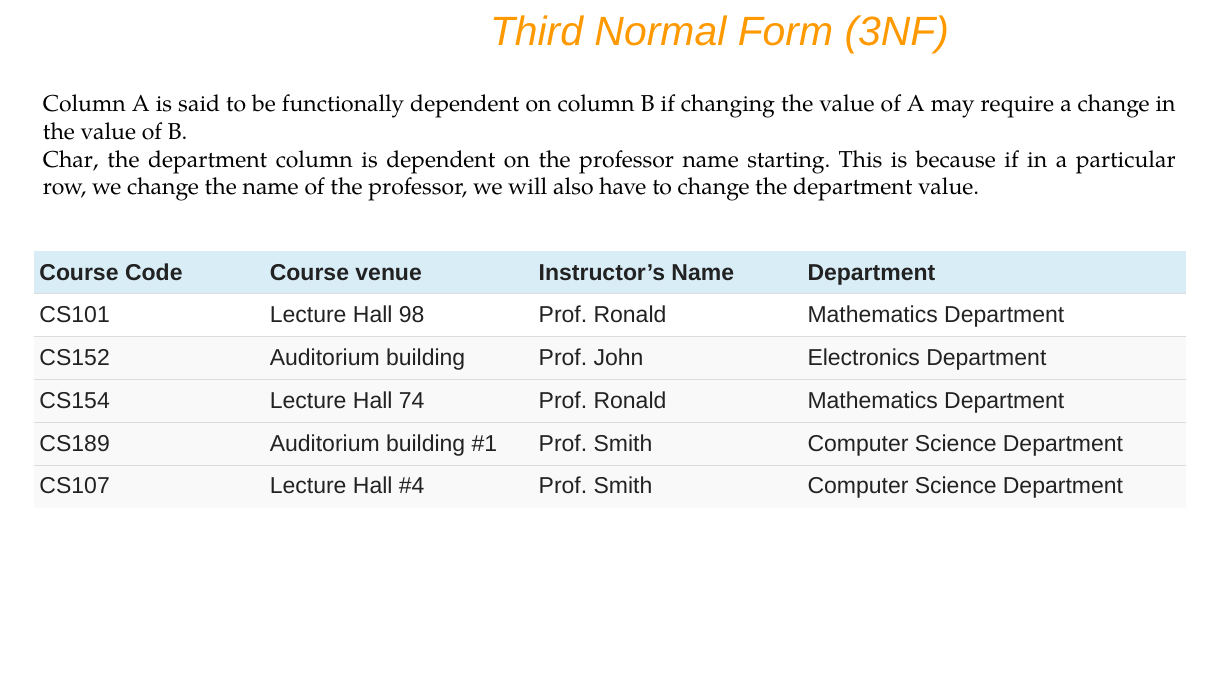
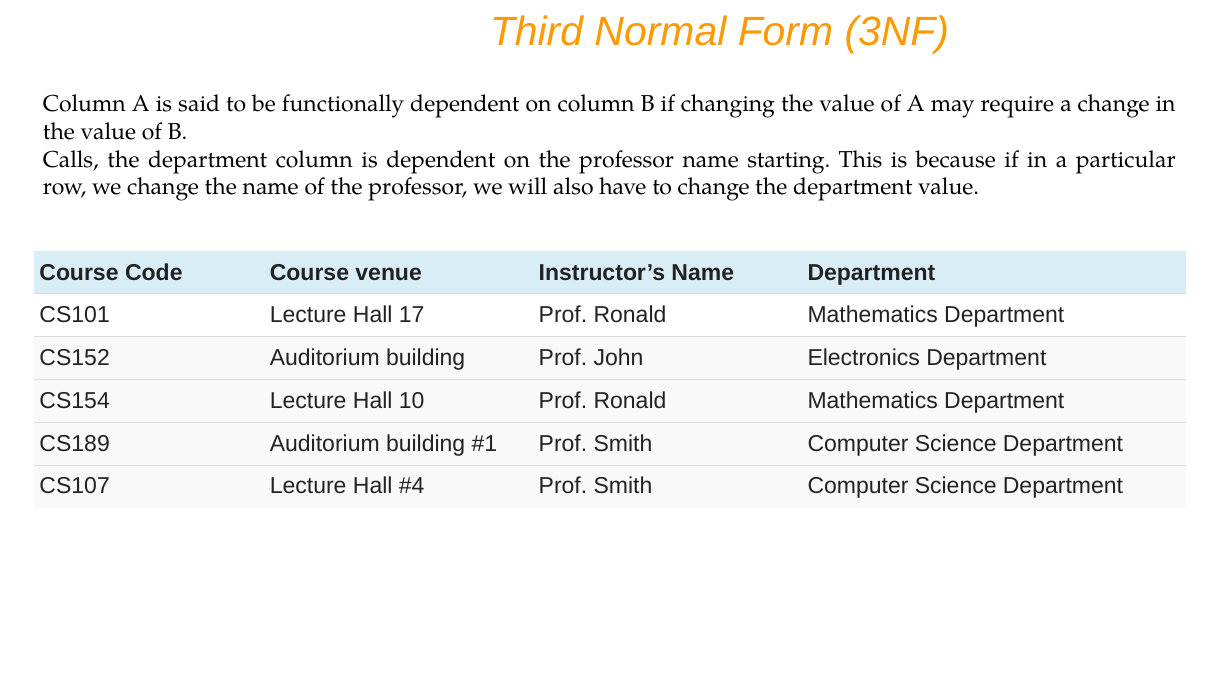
Char: Char -> Calls (71, 159)
98: 98 -> 17 (412, 315)
74: 74 -> 10 (412, 401)
